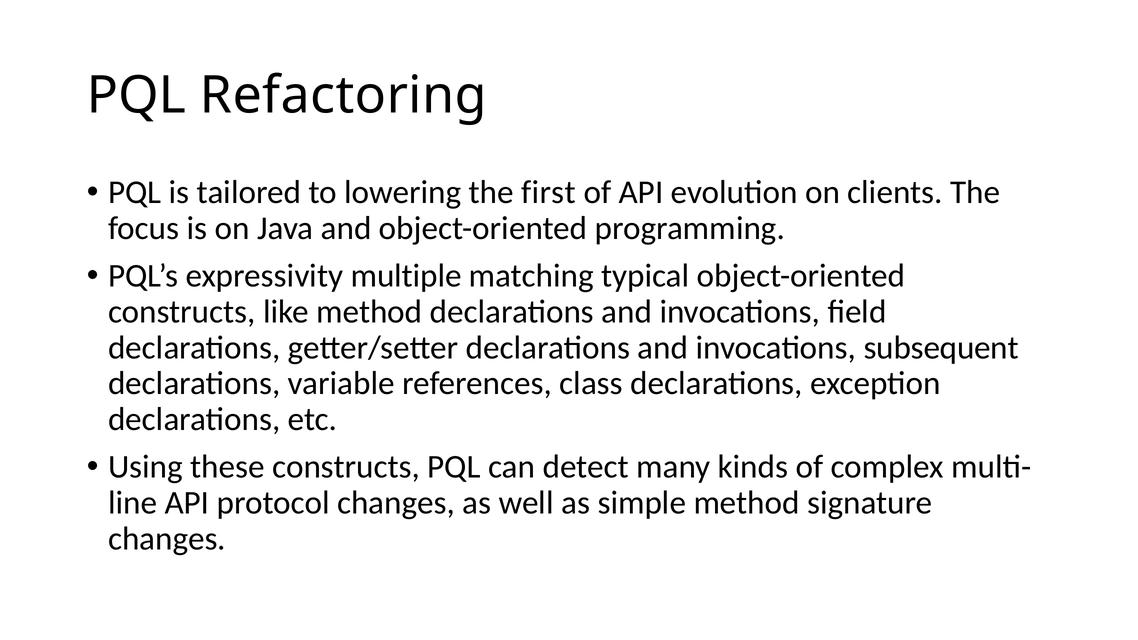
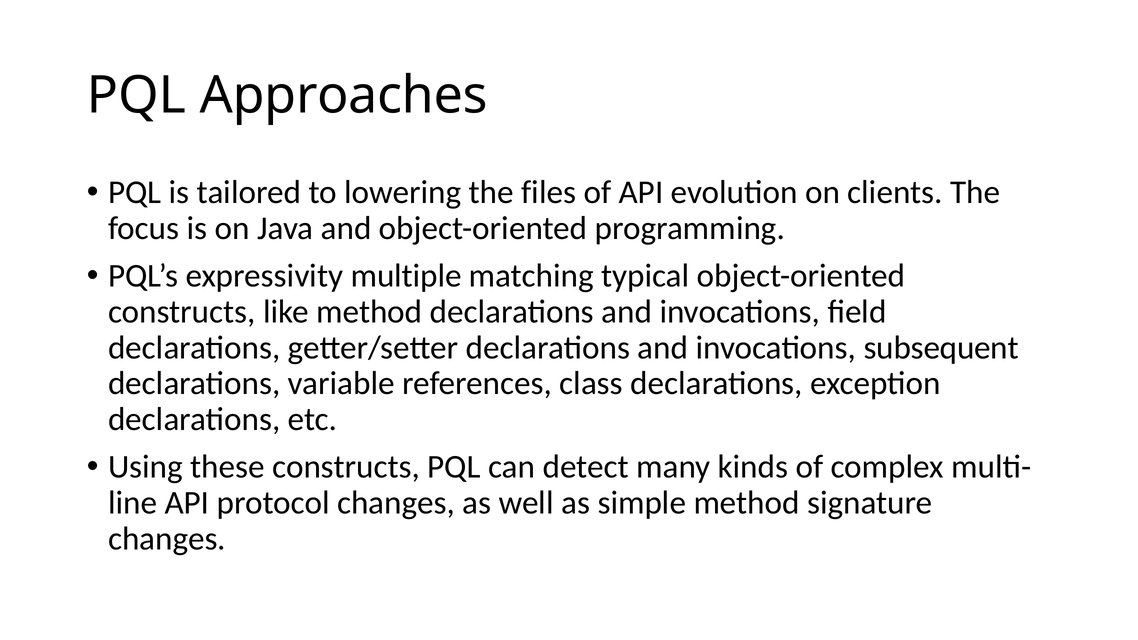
Refactoring: Refactoring -> Approaches (344, 96)
first: first -> files (549, 192)
